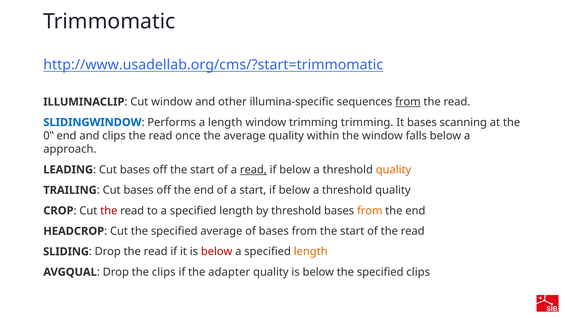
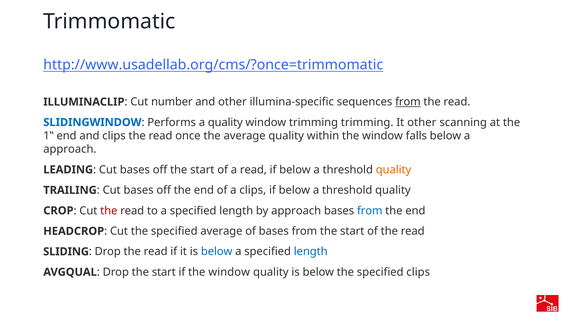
http://www.usadellab.org/cms/?start=trimmomatic: http://www.usadellab.org/cms/?start=trimmomatic -> http://www.usadellab.org/cms/?once=trimmomatic (213, 65)
Cut window: window -> number (172, 102)
a length: length -> quality (225, 122)
It bases: bases -> other (422, 122)
0‟: 0‟ -> 1‟ (48, 136)
read underline: present -> none (253, 170)
a start: start -> clips (253, 190)
by threshold: threshold -> approach (296, 211)
from colour: orange -> blue (370, 211)
below colour: red -> blue (217, 251)
length colour: orange -> blue (311, 251)
Drop the clips: clips -> start (164, 272)
if the adapter: adapter -> window (229, 272)
